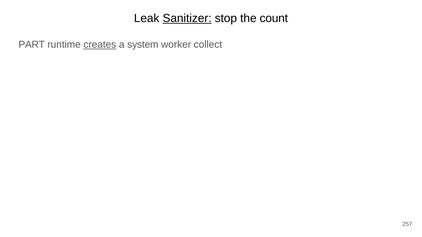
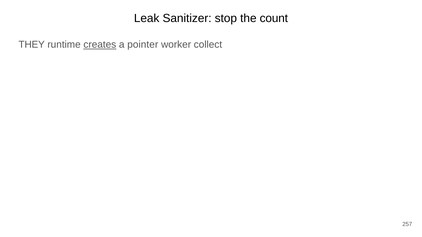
Sanitizer underline: present -> none (187, 18)
PART: PART -> THEY (32, 45)
system: system -> pointer (143, 45)
